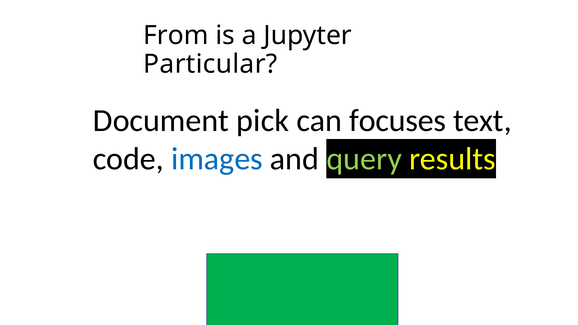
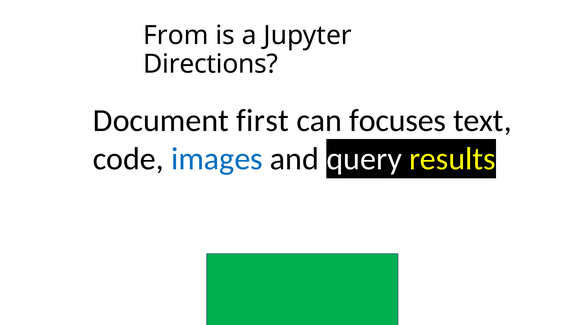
Particular: Particular -> Directions (211, 64)
pick: pick -> first (263, 121)
query colour: light green -> white (364, 159)
